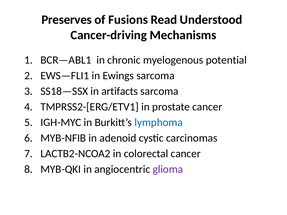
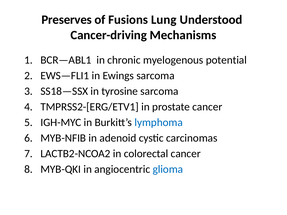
Read: Read -> Lung (164, 20)
artifacts: artifacts -> tyrosine (120, 91)
glioma colour: purple -> blue (168, 169)
